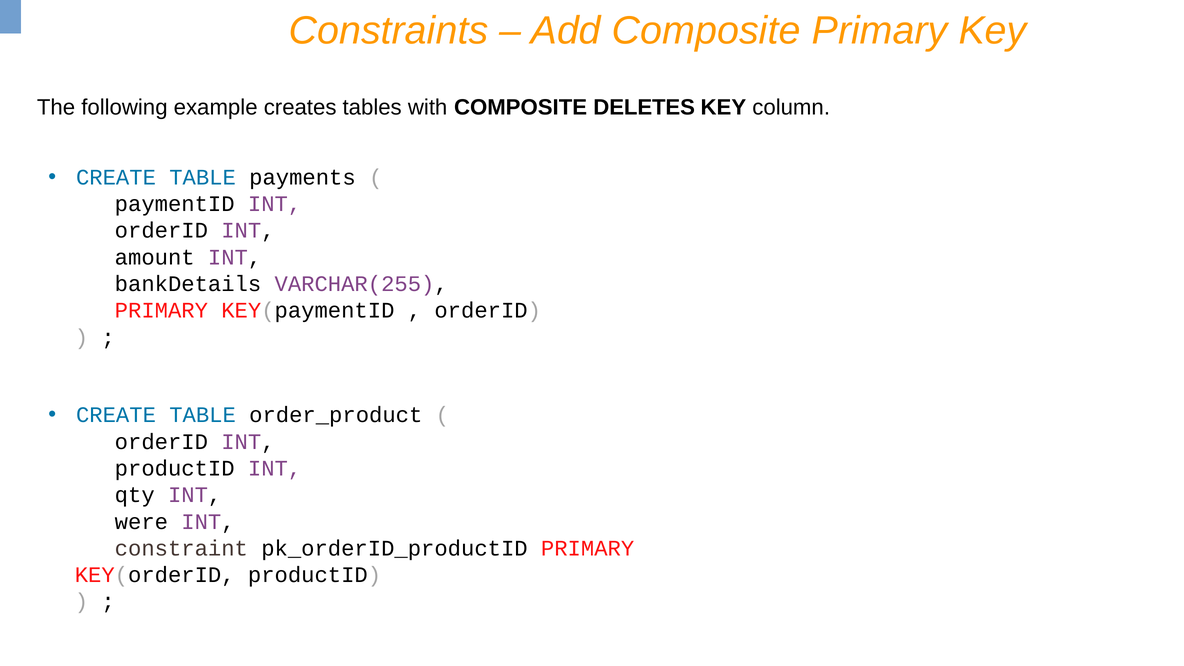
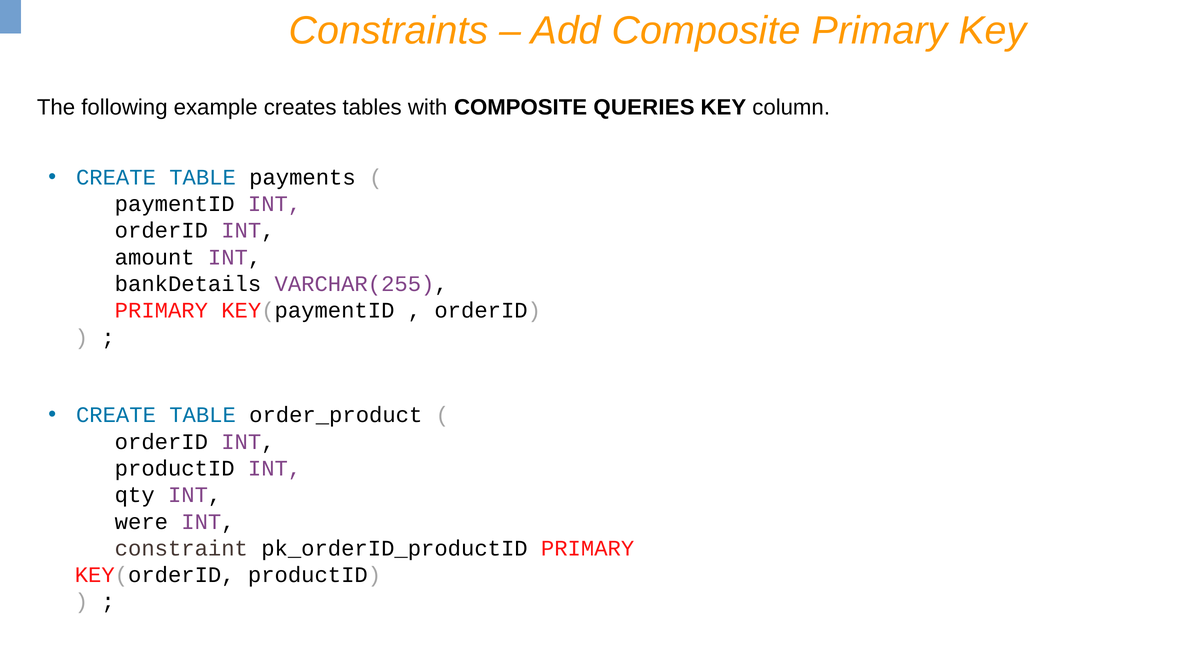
DELETES: DELETES -> QUERIES (644, 107)
